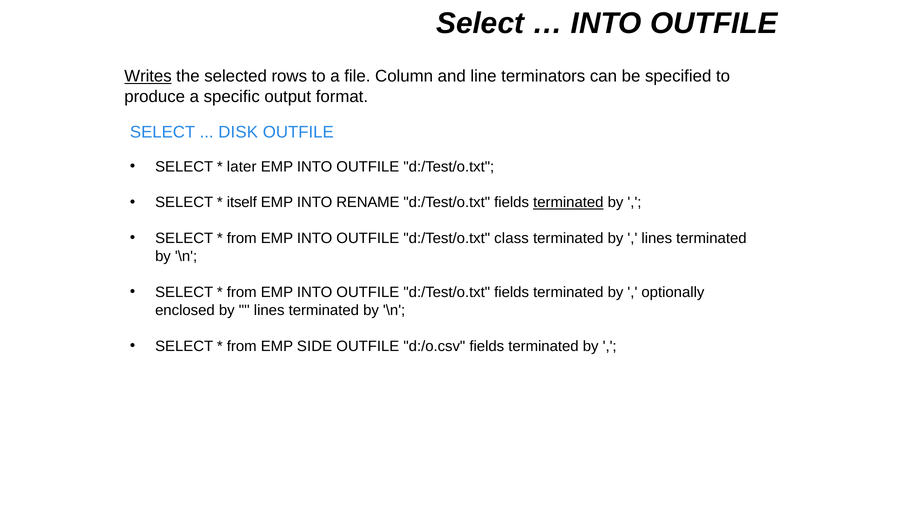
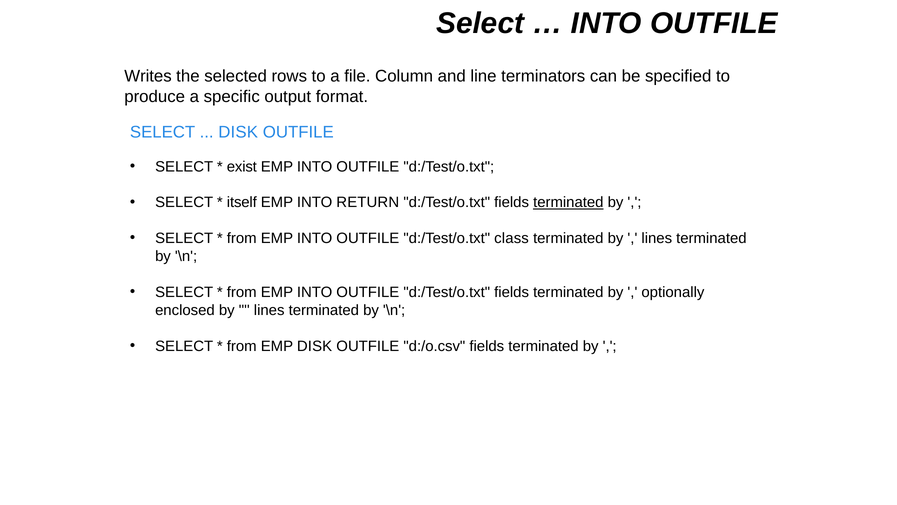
Writes underline: present -> none (148, 76)
later: later -> exist (242, 167)
RENAME: RENAME -> RETURN (368, 202)
EMP SIDE: SIDE -> DISK (315, 346)
